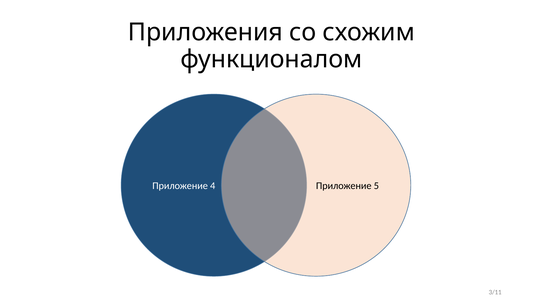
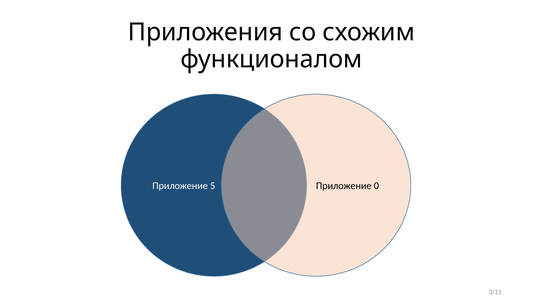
4: 4 -> 5 (213, 186)
5: 5 -> 0 (376, 186)
